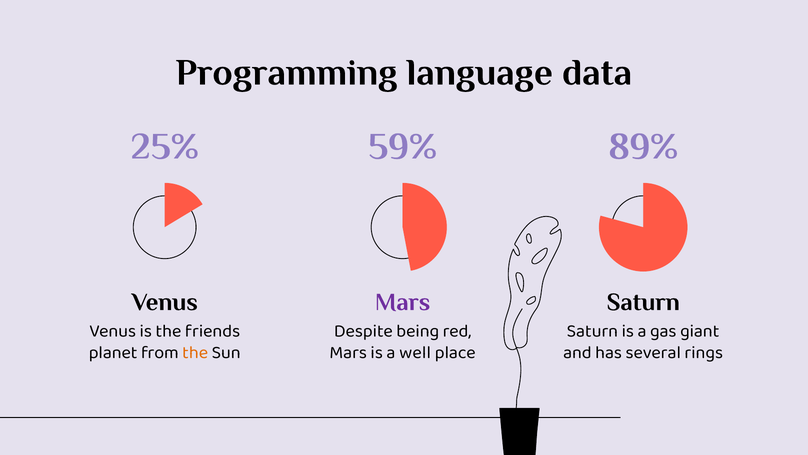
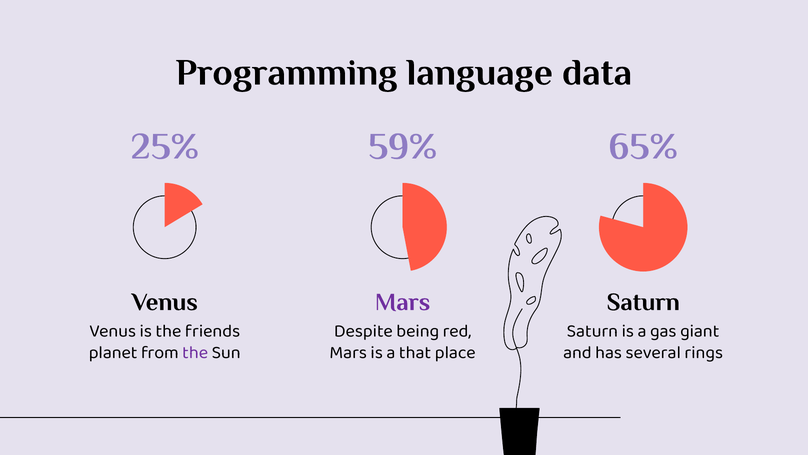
89%: 89% -> 65% (643, 146)
the colour: orange -> purple (195, 352)
well: well -> that (415, 352)
